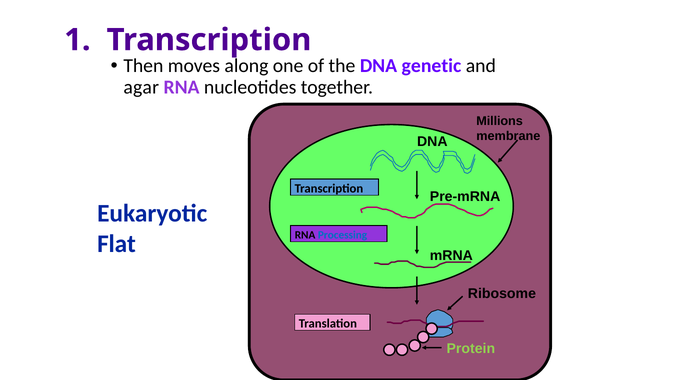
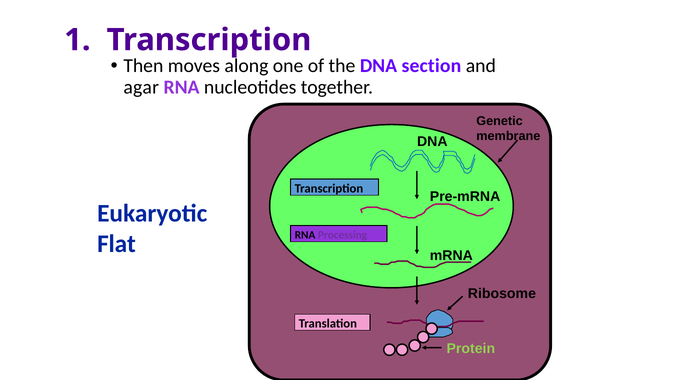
genetic: genetic -> section (431, 66)
Millions: Millions -> Genetic (500, 121)
Processing colour: blue -> purple (343, 235)
